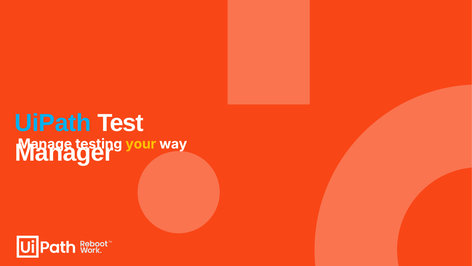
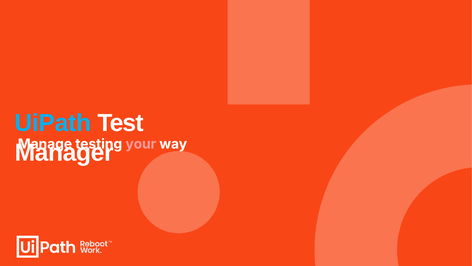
your colour: yellow -> pink (141, 144)
